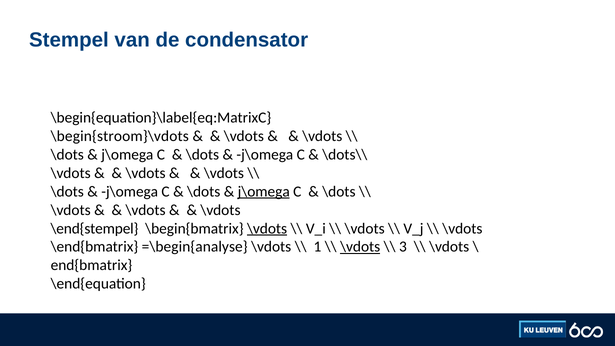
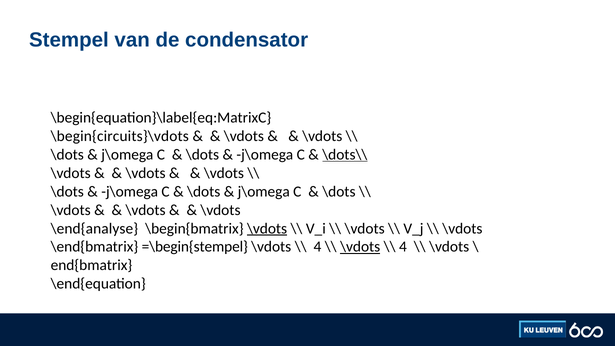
\begin{stroom}\vdots: \begin{stroom}\vdots -> \begin{circuits}\vdots (120, 136)
\dots\\ underline: none -> present (345, 155)
j\omega underline: present -> none (264, 192)
\end{stempel: \end{stempel -> \end{analyse (94, 228)
=\begin{analyse: =\begin{analyse -> =\begin{stempel (195, 247)
1: 1 -> 4 (317, 247)
3: 3 -> 4 (403, 247)
